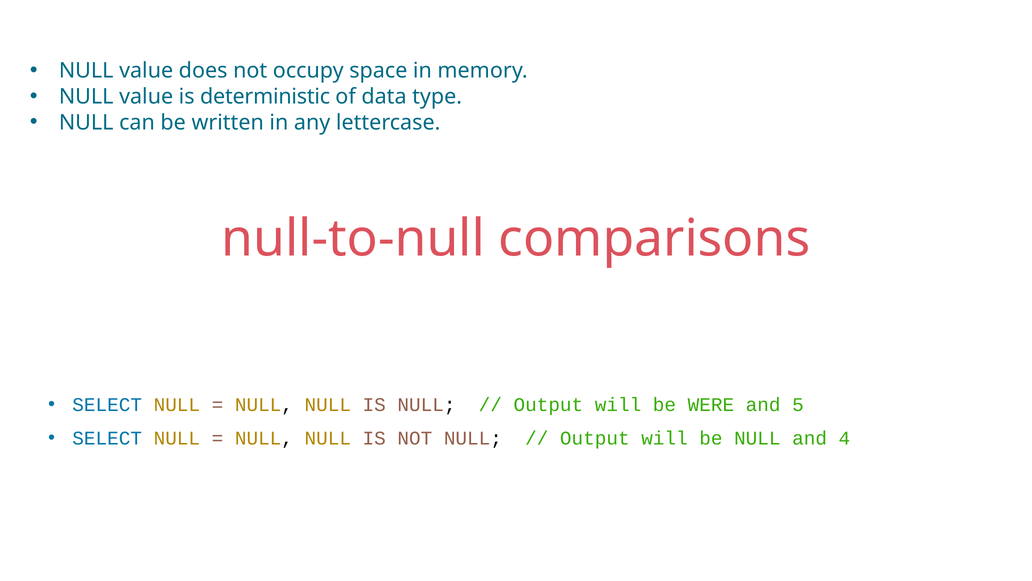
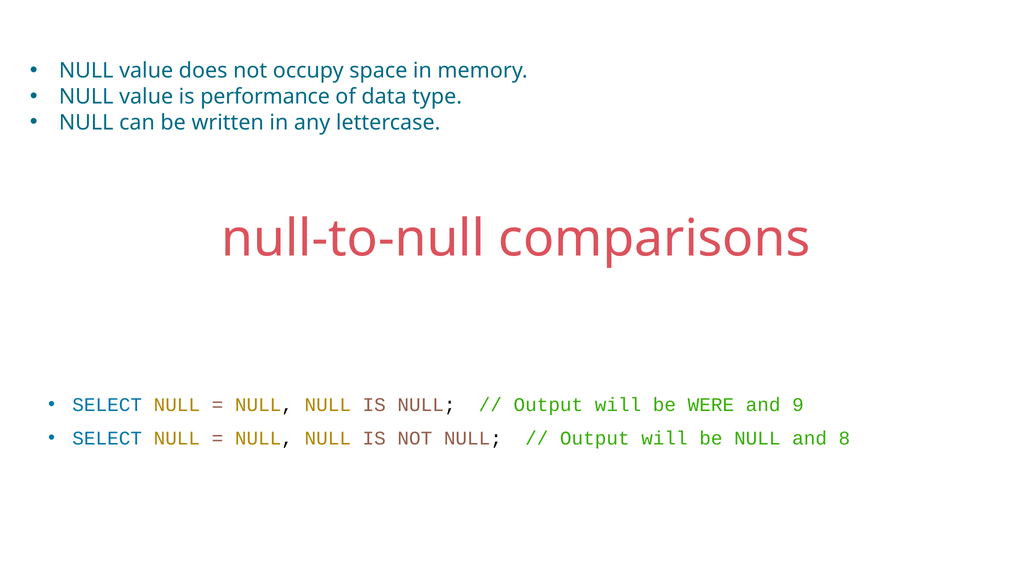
deterministic: deterministic -> performance (265, 97)
5: 5 -> 9 (798, 405)
4: 4 -> 8 (844, 438)
